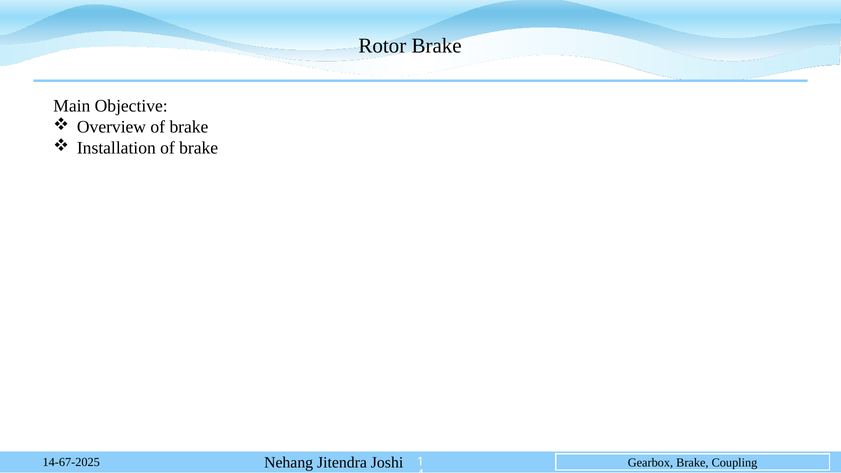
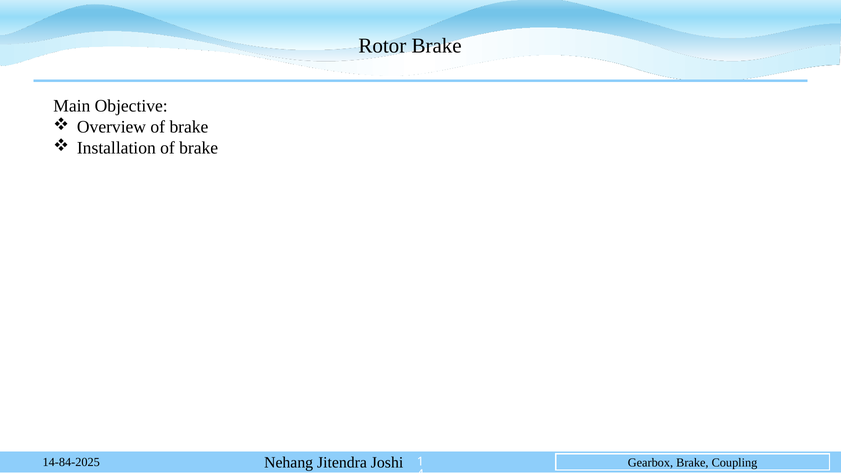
14-67-2025: 14-67-2025 -> 14-84-2025 (71, 462)
